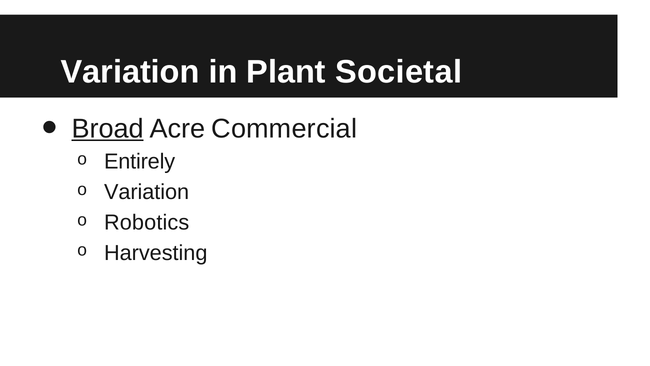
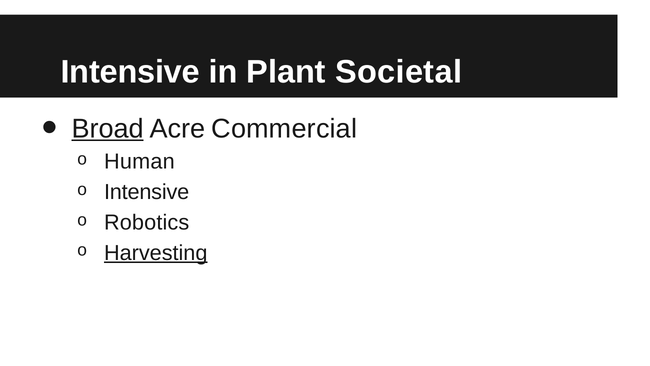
Variation: Variation -> Intensive (130, 72)
Entirely: Entirely -> Human (139, 162)
Variation: Variation -> Intensive (147, 192)
Harvesting underline: none -> present (156, 253)
